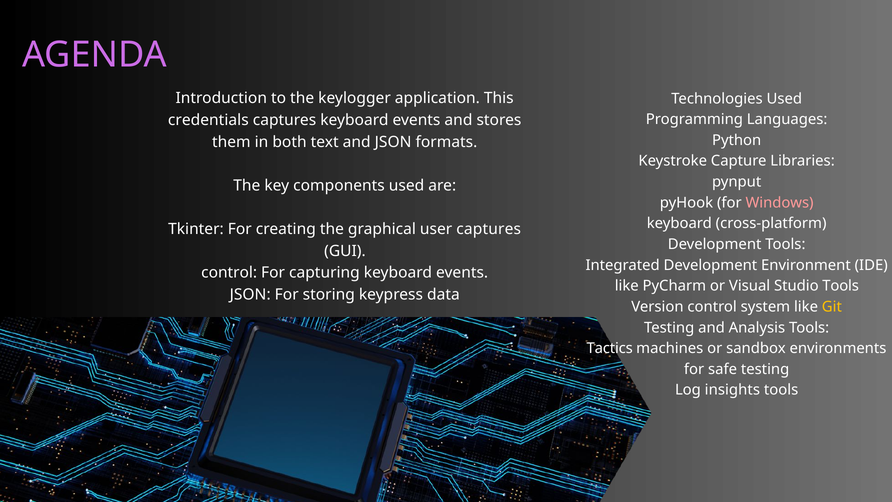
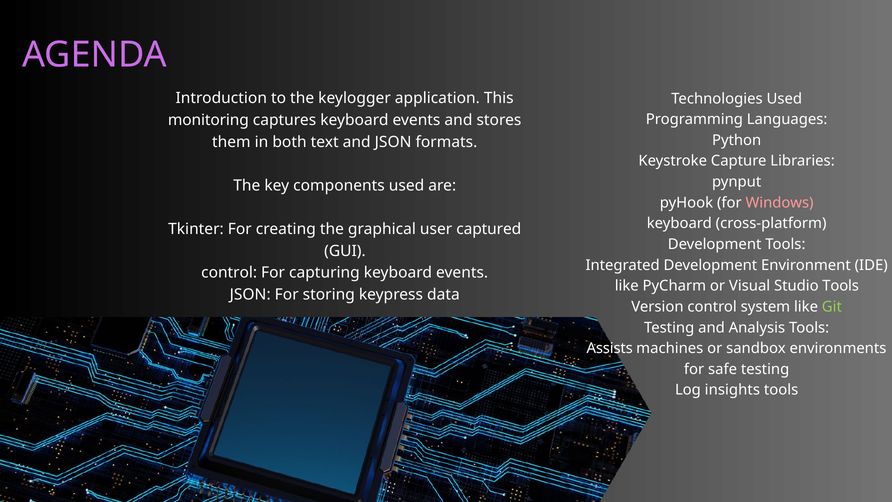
credentials: credentials -> monitoring (208, 120)
user captures: captures -> captured (489, 229)
Git colour: yellow -> light green (832, 307)
Tactics: Tactics -> Assists (610, 348)
